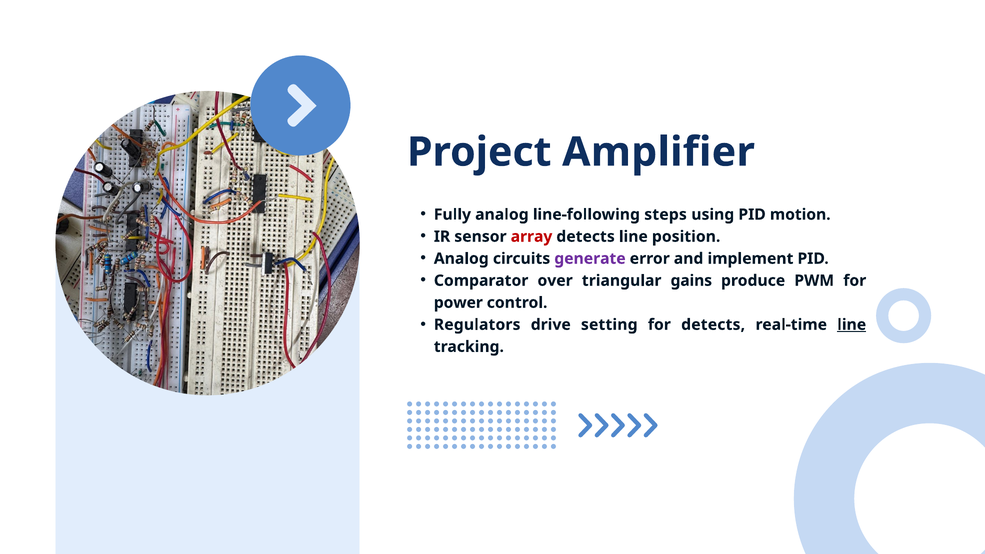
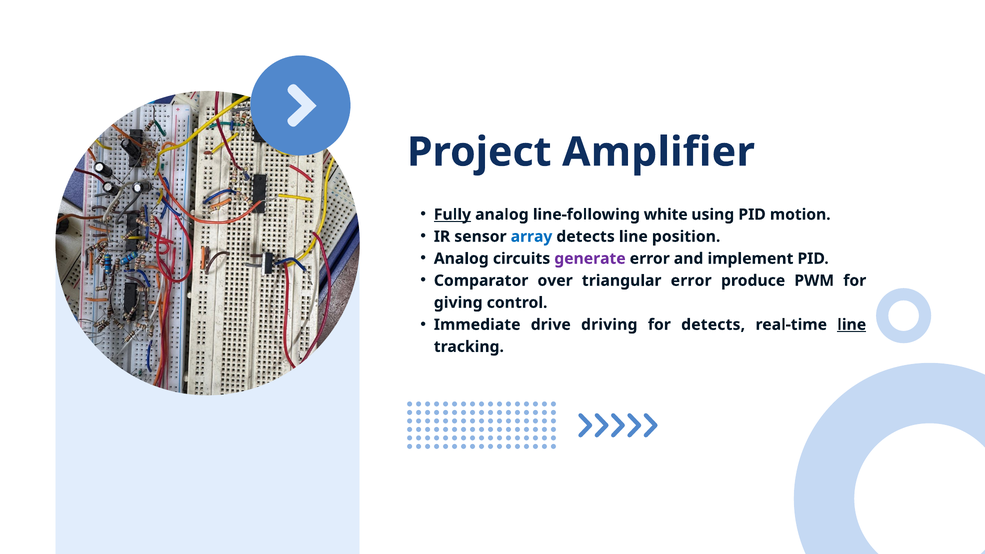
Fully underline: none -> present (452, 215)
steps: steps -> white (666, 215)
array colour: red -> blue (532, 237)
triangular gains: gains -> error (691, 281)
power: power -> giving (458, 303)
Regulators: Regulators -> Immediate (477, 325)
setting: setting -> driving (609, 325)
